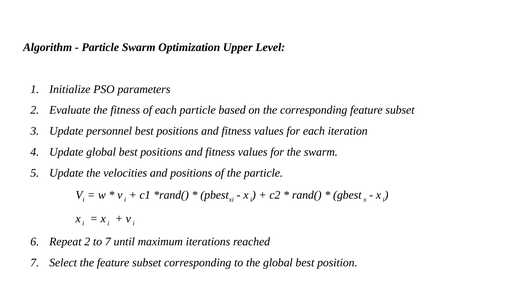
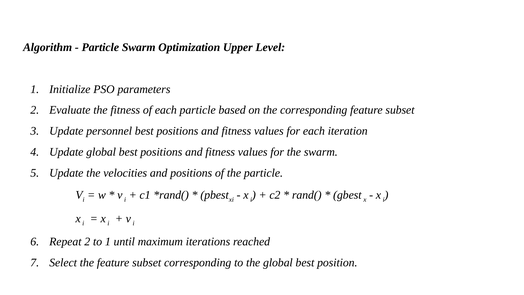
to 7: 7 -> 1 (108, 241)
